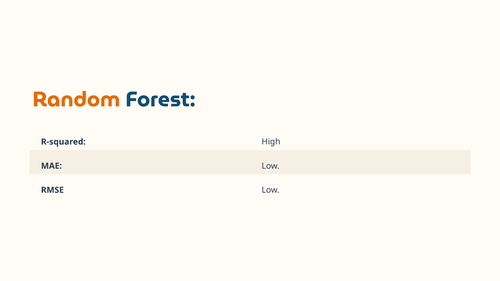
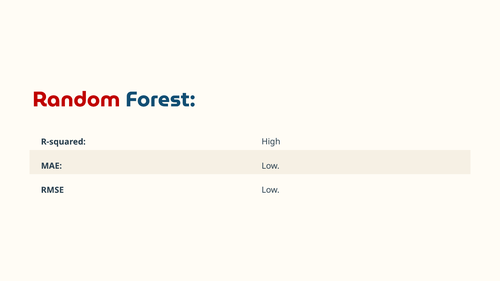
Random colour: orange -> red (76, 100)
